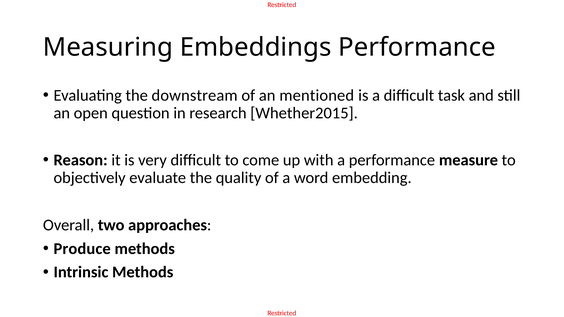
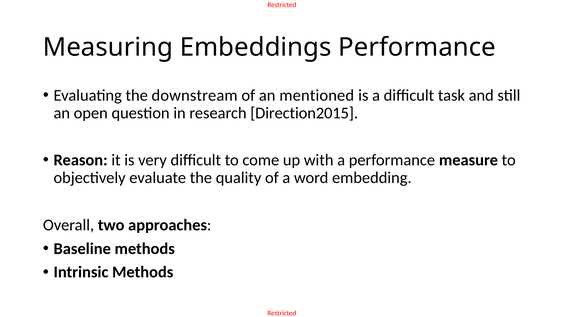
Whether2015: Whether2015 -> Direction2015 (304, 113)
Produce: Produce -> Baseline (82, 249)
